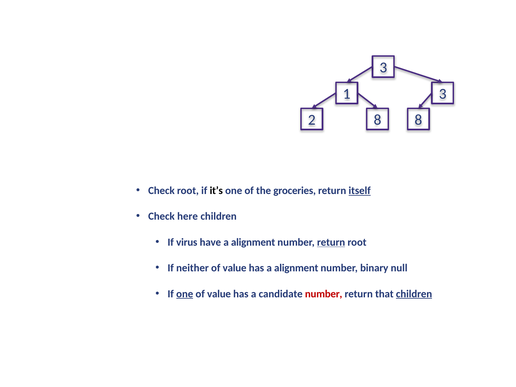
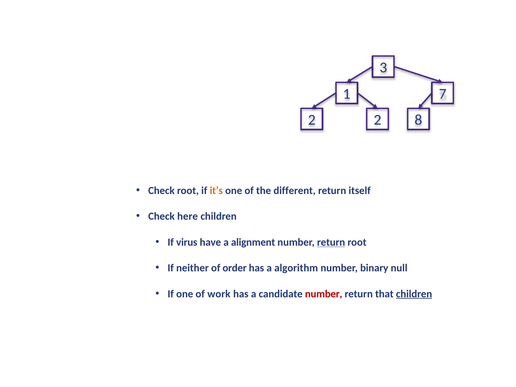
1 3: 3 -> 7 (443, 94)
2 8: 8 -> 2 (378, 120)
it’s colour: black -> orange (216, 191)
groceries: groceries -> different (295, 191)
itself underline: present -> none (360, 191)
neither of value: value -> order (235, 268)
has a alignment: alignment -> algorithm (296, 268)
one underline: present -> none (185, 294)
value: value -> work (219, 294)
